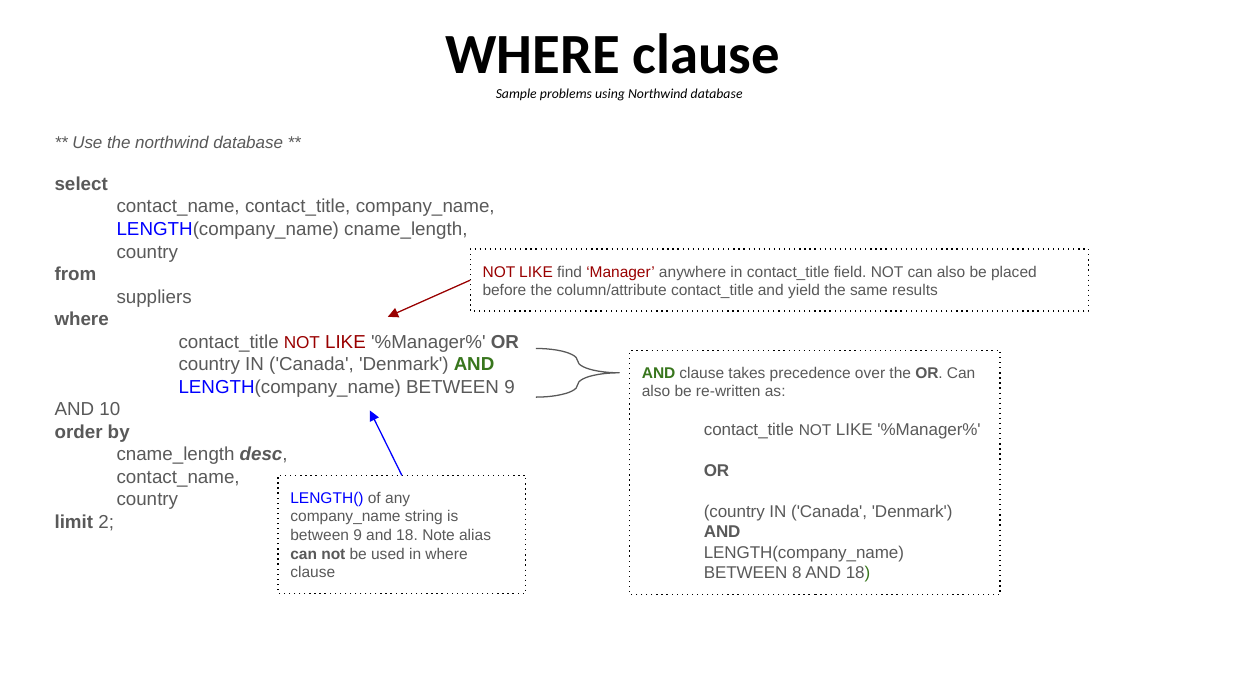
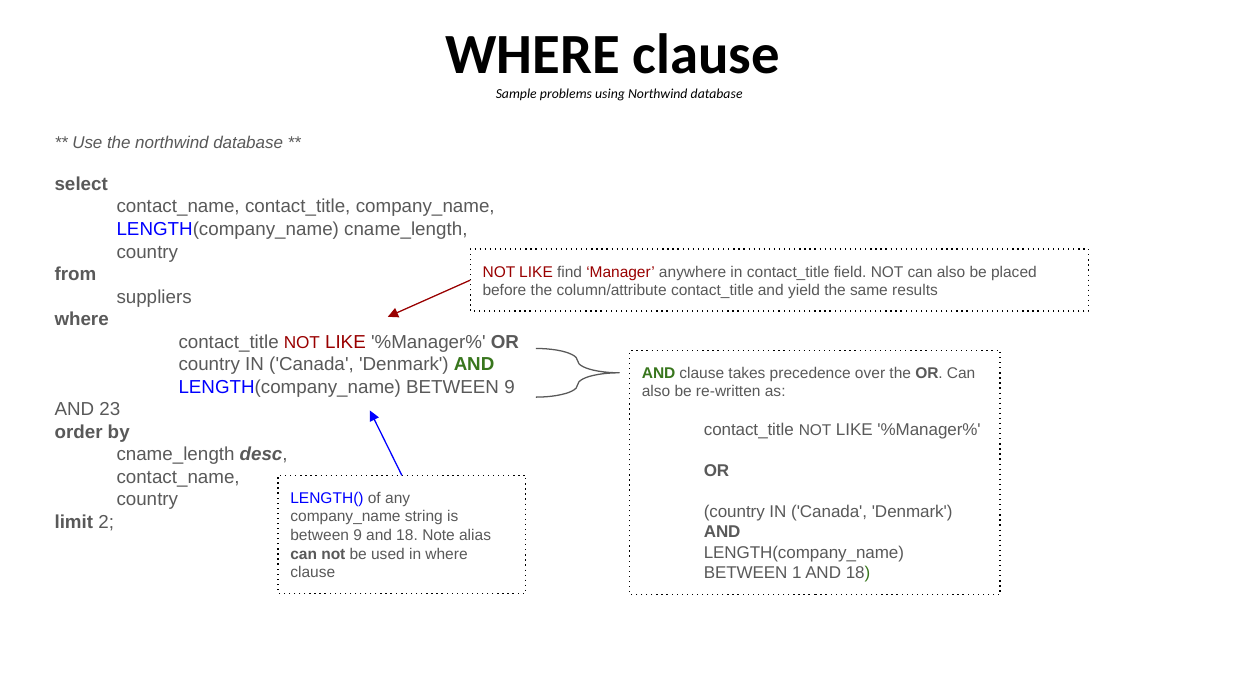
10: 10 -> 23 (110, 410)
8: 8 -> 1 (797, 573)
